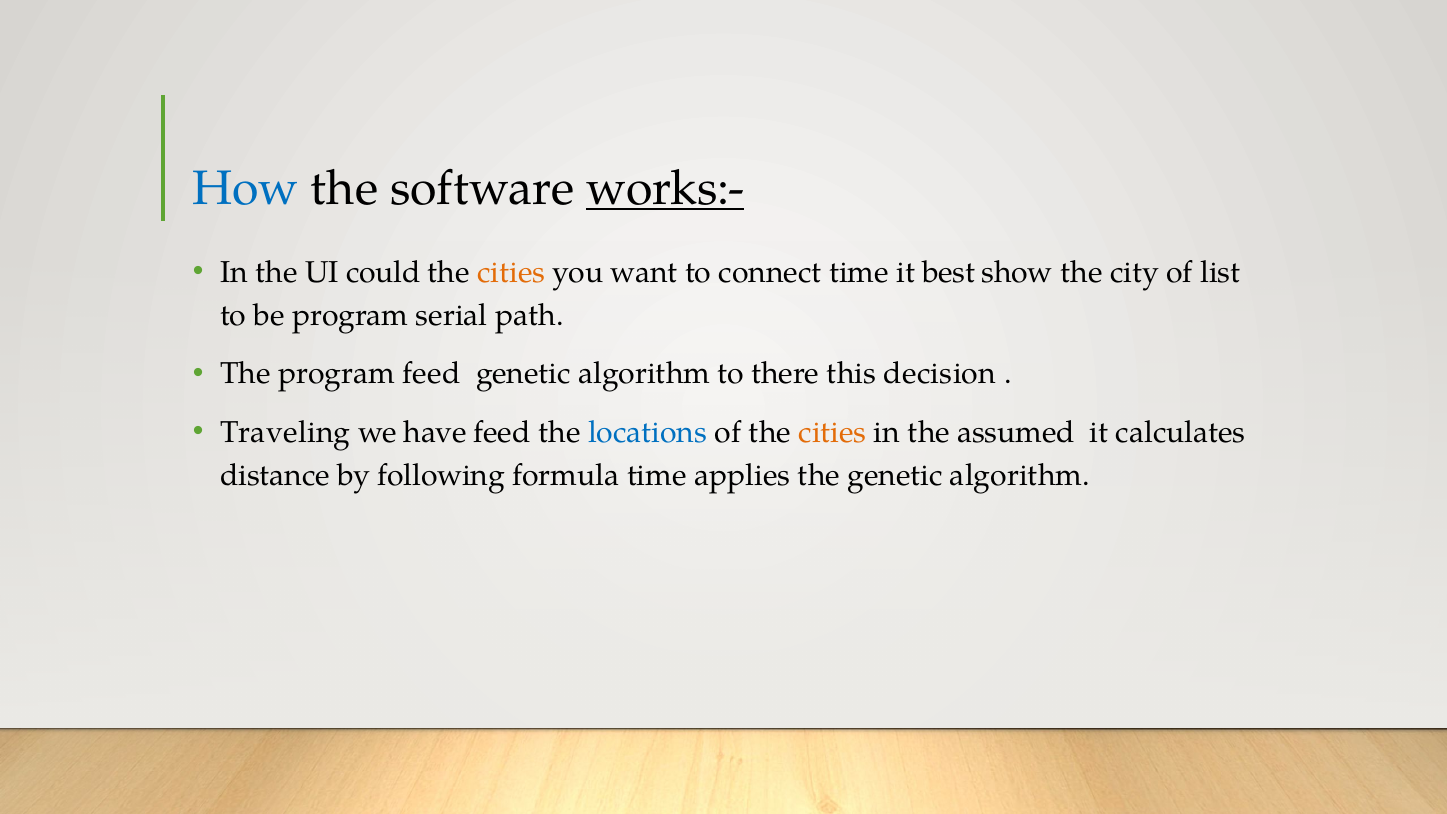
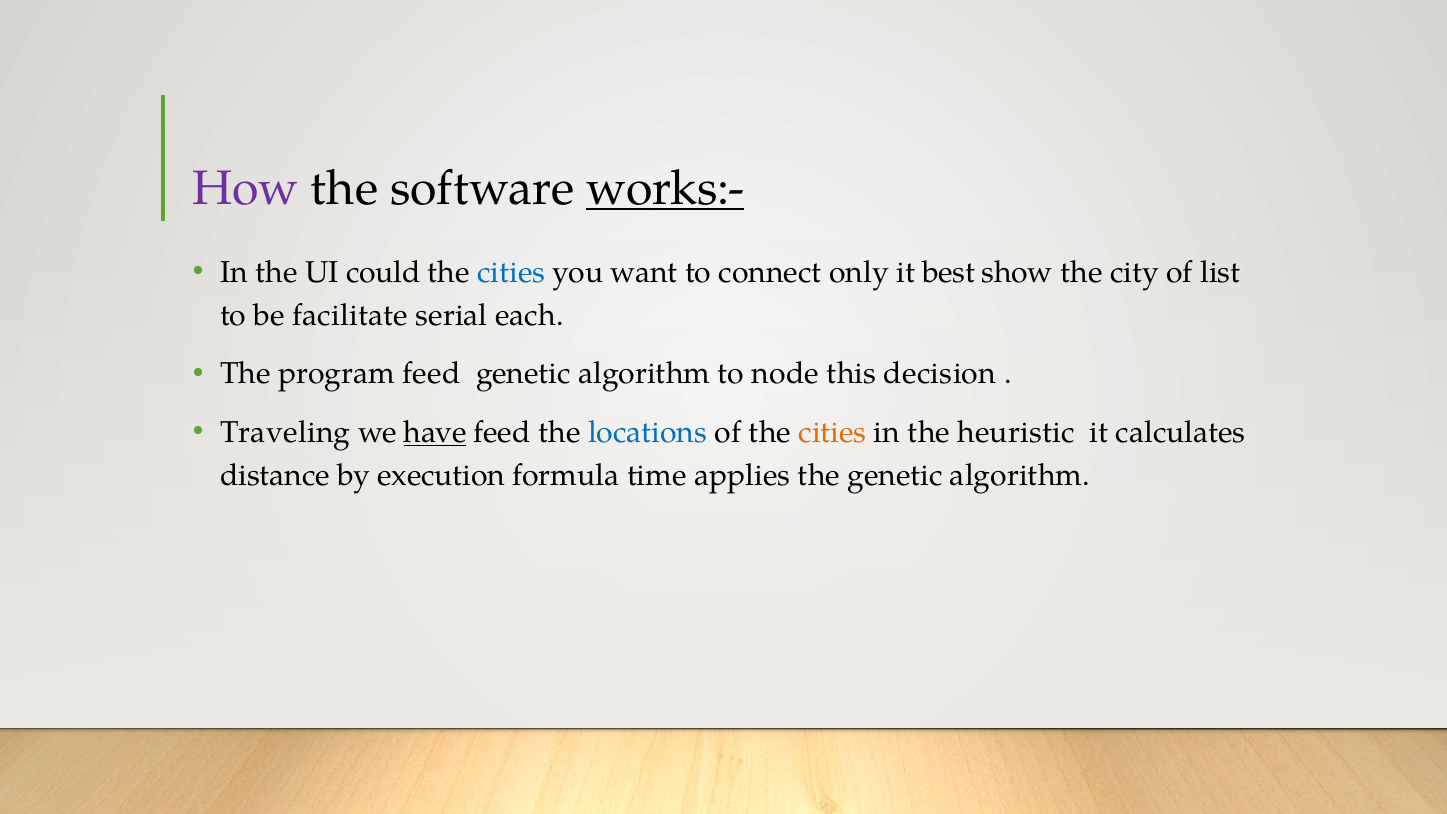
How colour: blue -> purple (246, 188)
cities colour: orange -> blue (511, 272)
connect time: time -> only (859, 272)
be program: program -> facilitate (350, 315)
path: path -> each (529, 315)
there: there -> node (785, 374)
have underline: none -> present (435, 432)
assumed: assumed -> heuristic (1016, 432)
following: following -> execution (441, 476)
